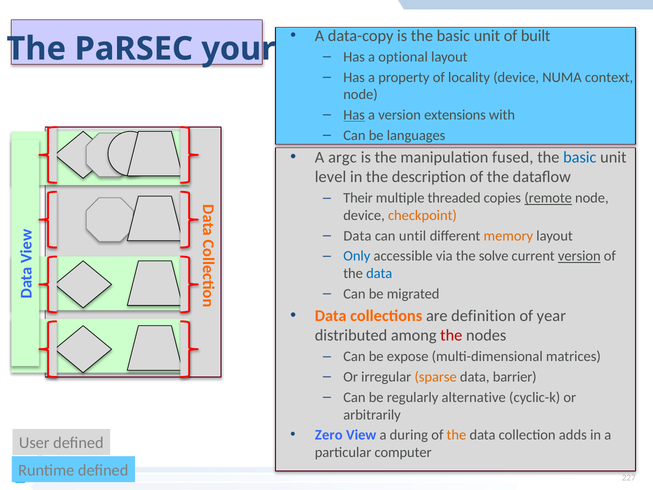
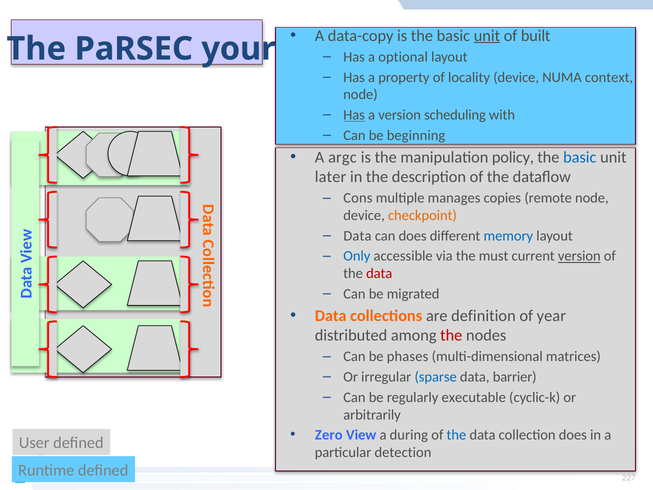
unit underline: none -> present (487, 36)
extensions: extensions -> scheduling (455, 115)
languages: languages -> beginning (416, 135)
fused: fused -> policy (513, 157)
level: level -> later (330, 177)
Their: Their -> Cons (358, 198)
threaded: threaded -> manages (454, 198)
remote underline: present -> none (548, 198)
can until: until -> does (413, 236)
memory colour: orange -> blue (508, 236)
solve: solve -> must (494, 256)
data colour: blue -> red (379, 273)
expose: expose -> phases (408, 356)
sparse colour: orange -> blue (436, 377)
alternative: alternative -> executable (474, 397)
the colour: orange -> blue (456, 435)
collection adds: adds -> does (573, 435)
computer: computer -> detection (403, 452)
